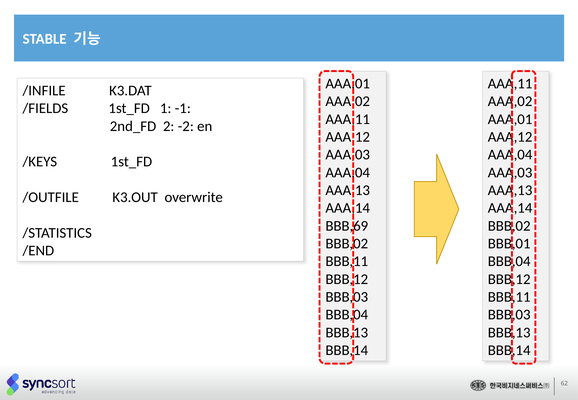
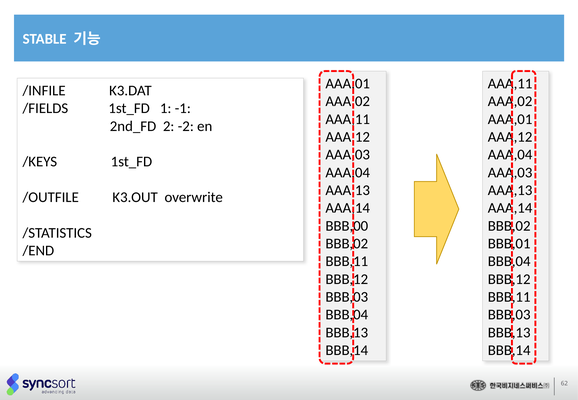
BBB,69: BBB,69 -> BBB,00 (347, 226)
